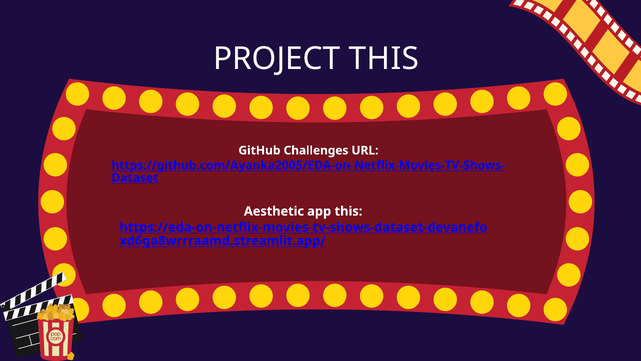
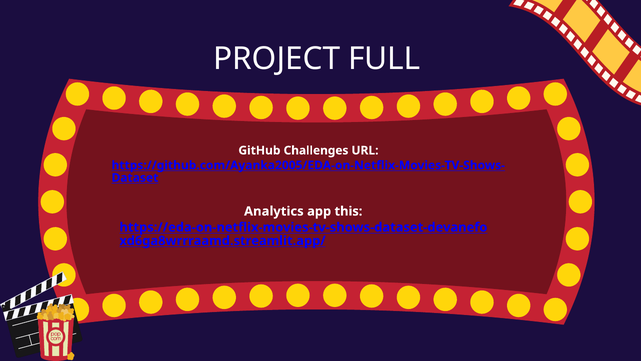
PROJECT THIS: THIS -> FULL (384, 59)
Aesthetic: Aesthetic -> Analytics (274, 211)
